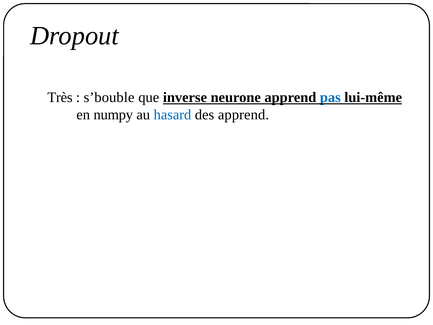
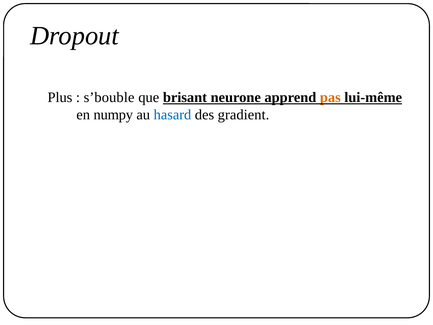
Très: Très -> Plus (60, 97)
inverse: inverse -> brisant (185, 97)
pas colour: blue -> orange (330, 97)
des apprend: apprend -> gradient (244, 115)
